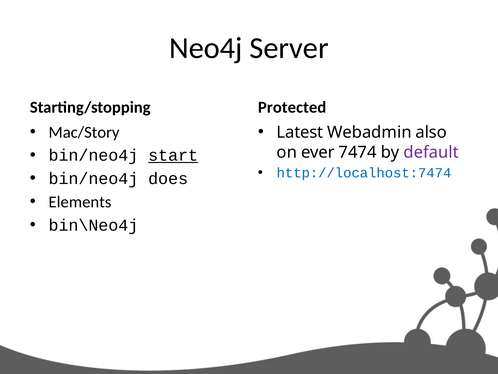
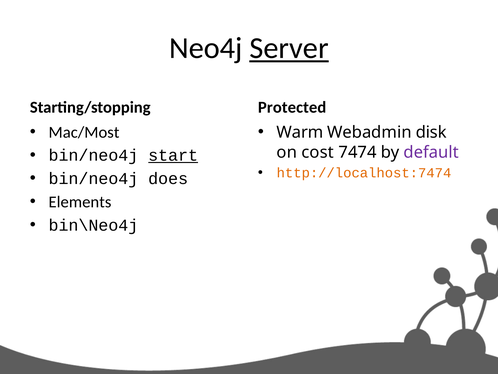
Server underline: none -> present (289, 48)
Mac/Story: Mac/Story -> Mac/Most (84, 132)
Latest: Latest -> Warm (300, 132)
also: also -> disk (431, 132)
ever: ever -> cost (318, 152)
http://localhost:7474 colour: blue -> orange (364, 173)
